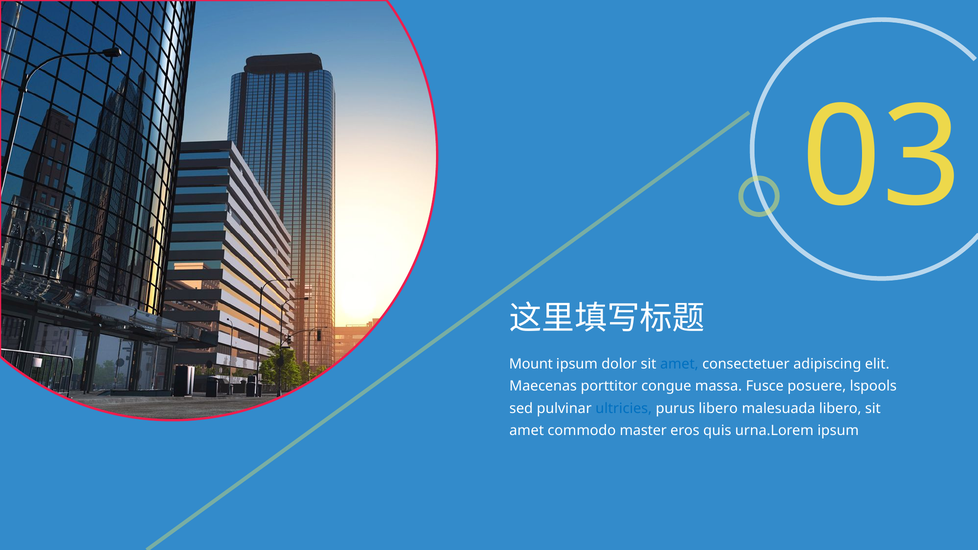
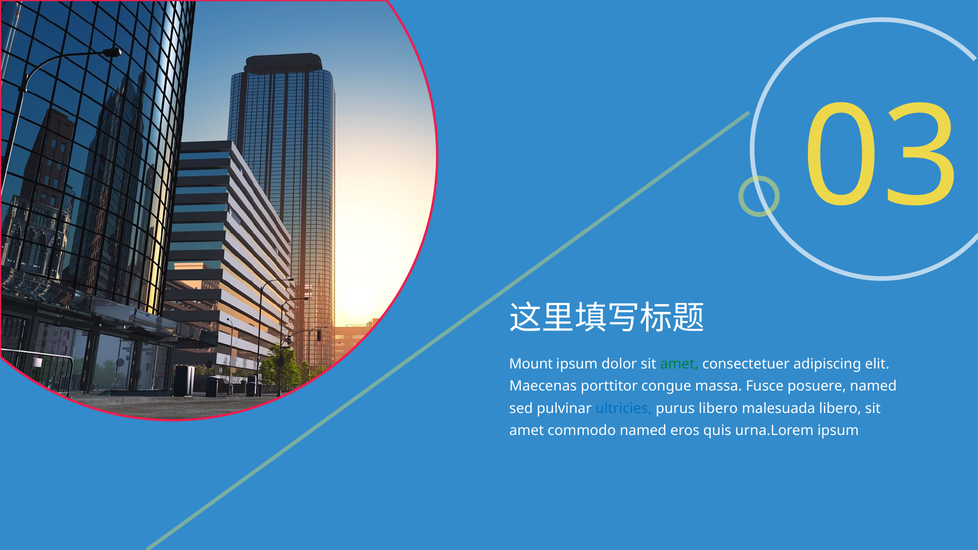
amet colour: blue -> green (679, 364)
posuere lspools: lspools -> named (873, 386)
commodo master: master -> named (643, 431)
